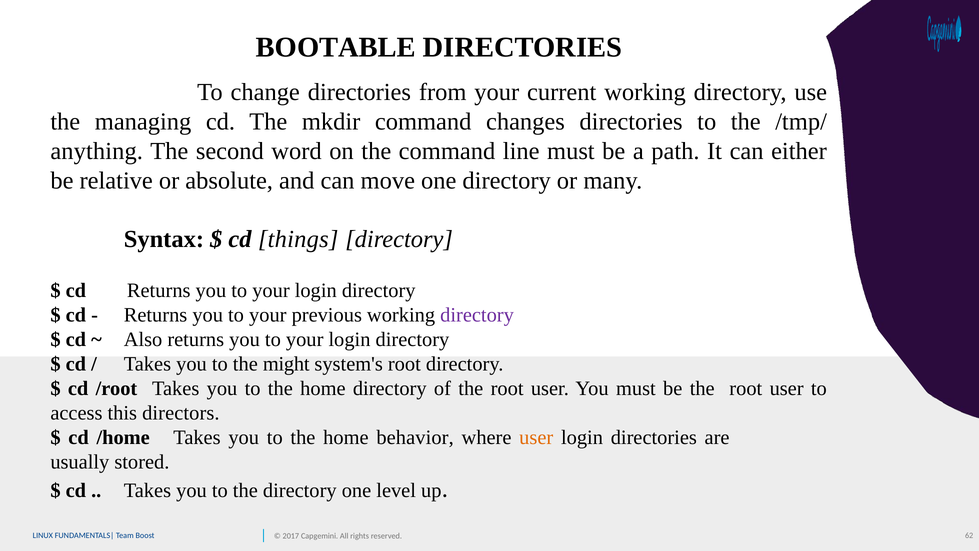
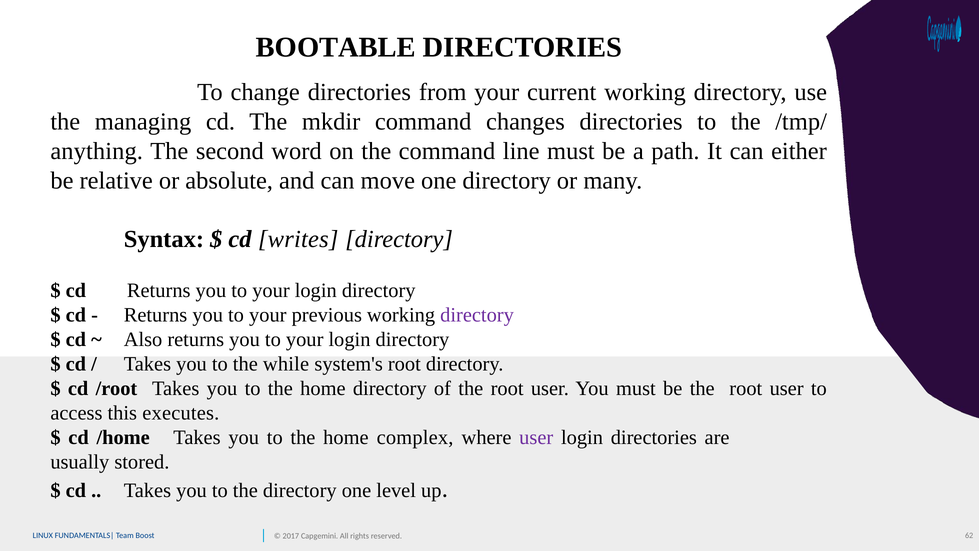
things: things -> writes (298, 239)
might: might -> while (286, 364)
directors: directors -> executes (181, 413)
behavior: behavior -> complex (415, 437)
user colour: orange -> purple (536, 437)
